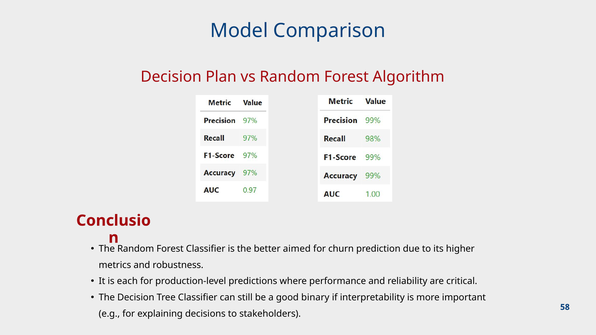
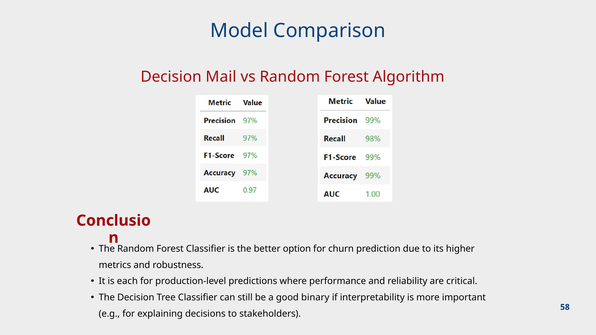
Plan: Plan -> Mail (221, 77)
aimed: aimed -> option (297, 249)
